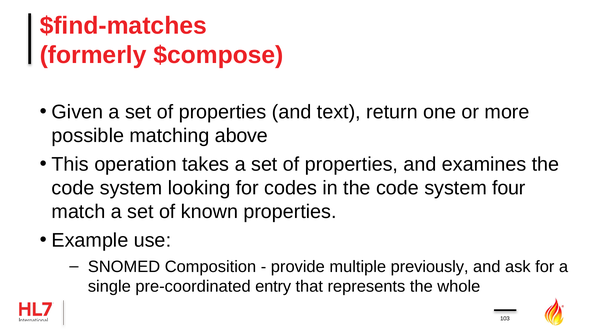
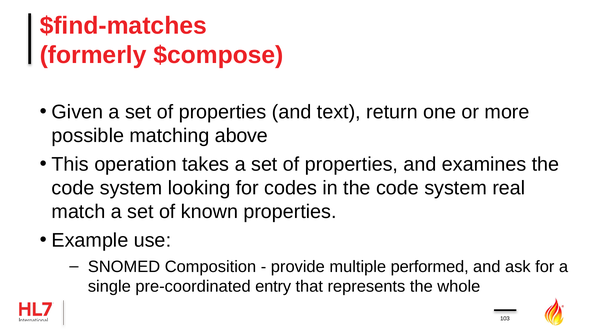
four: four -> real (509, 188)
previously: previously -> performed (430, 267)
